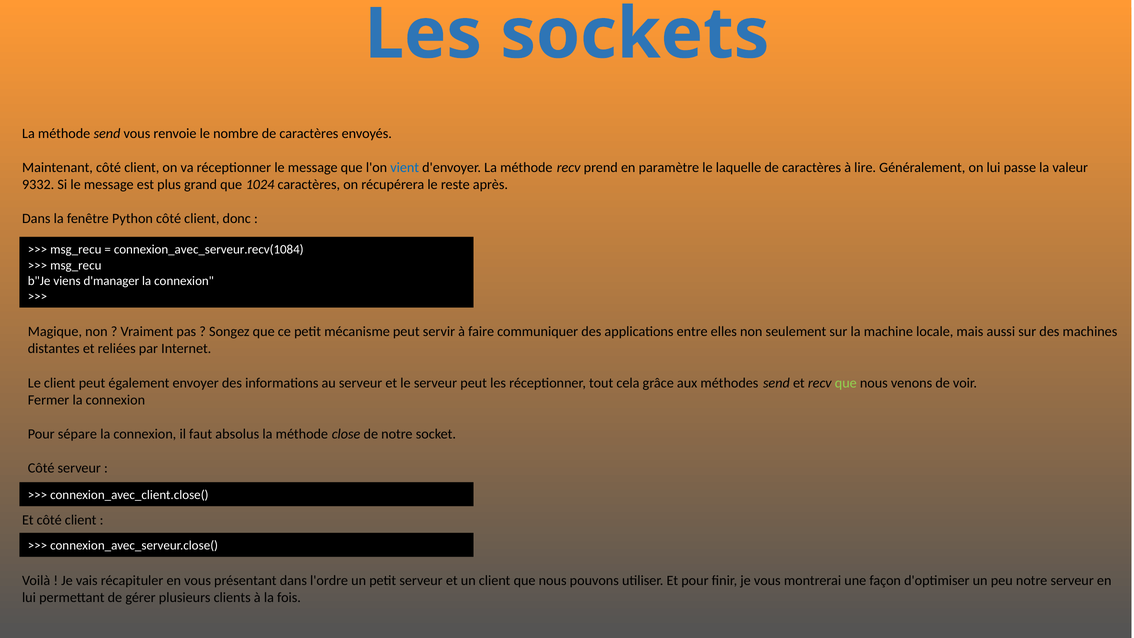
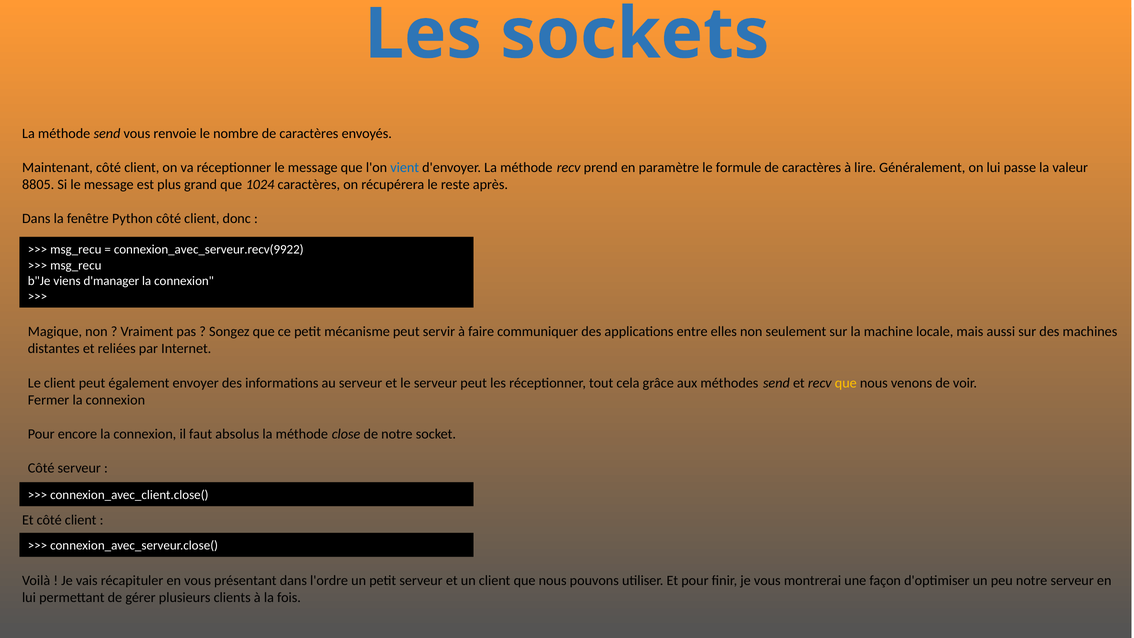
laquelle: laquelle -> formule (739, 168)
9332: 9332 -> 8805 (38, 185)
connexion_avec_serveur.recv(1084: connexion_avec_serveur.recv(1084 -> connexion_avec_serveur.recv(9922 (209, 250)
que colour: light green -> yellow (846, 383)
sépare: sépare -> encore (77, 434)
